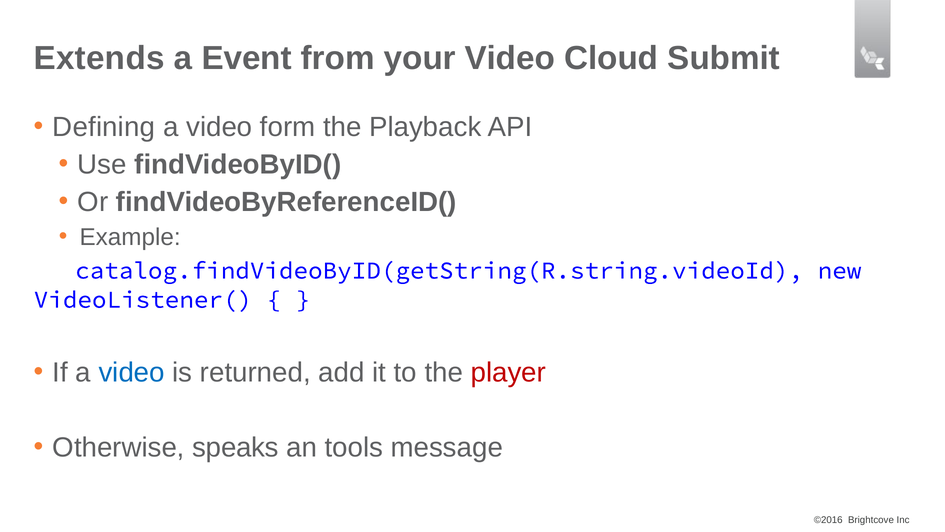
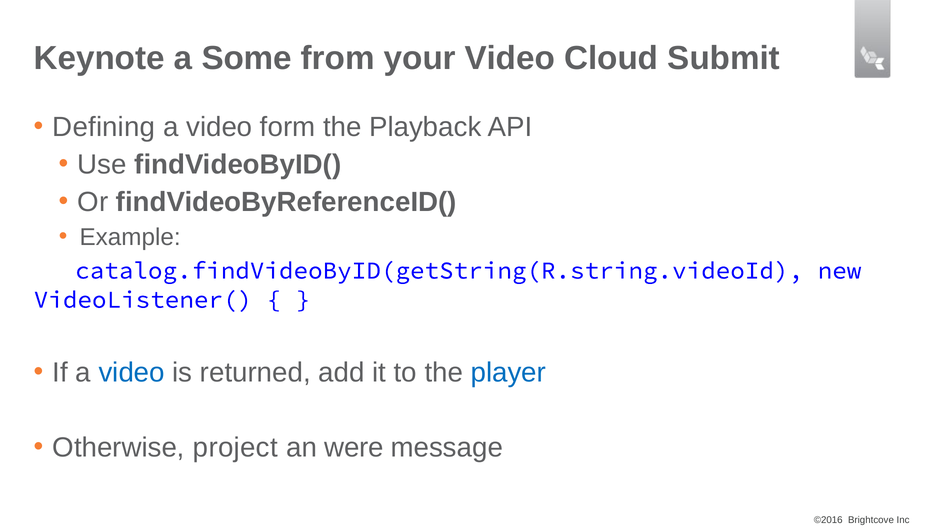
Extends: Extends -> Keynote (99, 58)
Event: Event -> Some (247, 58)
player colour: red -> blue (508, 372)
speaks: speaks -> project (235, 447)
tools: tools -> were (354, 447)
